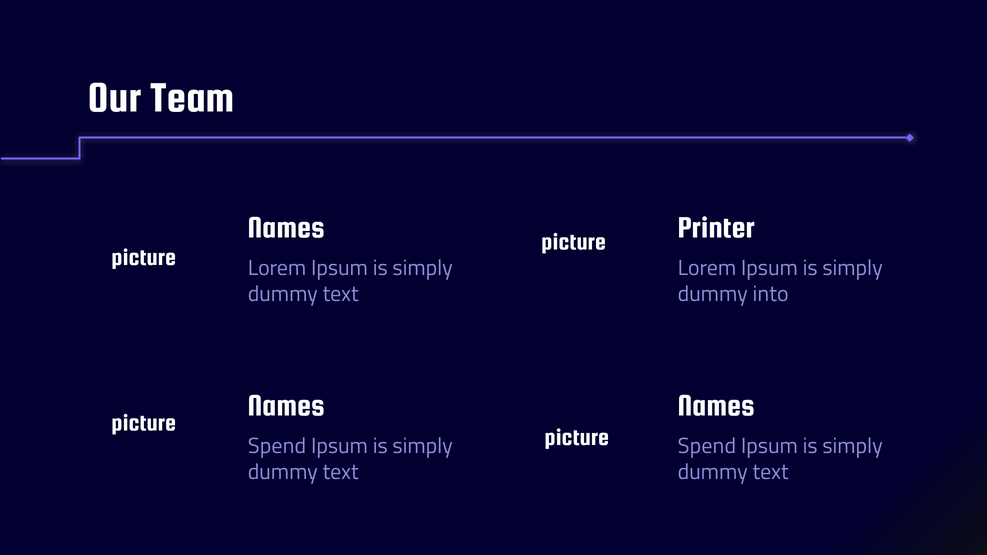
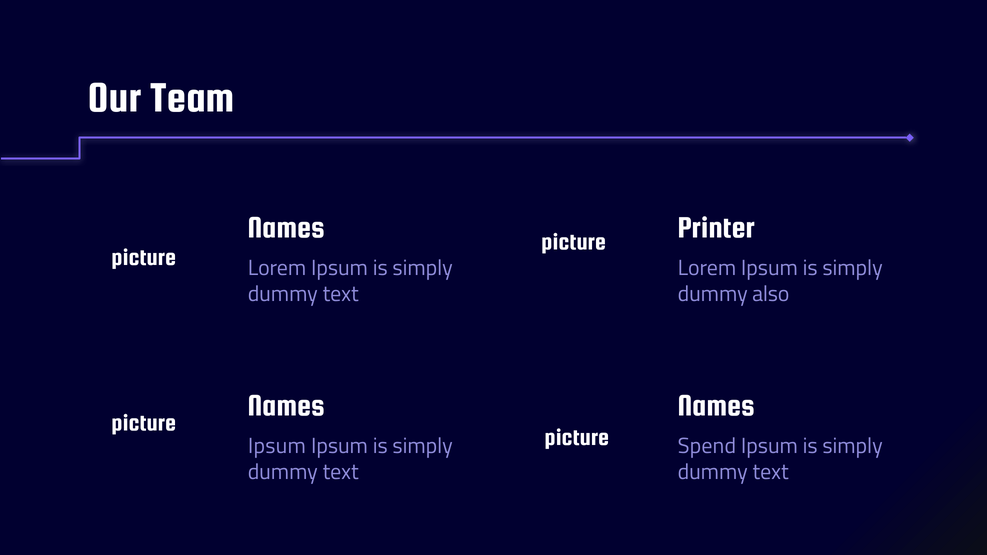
into: into -> also (771, 294)
Spend: Spend -> Ipsum (277, 446)
